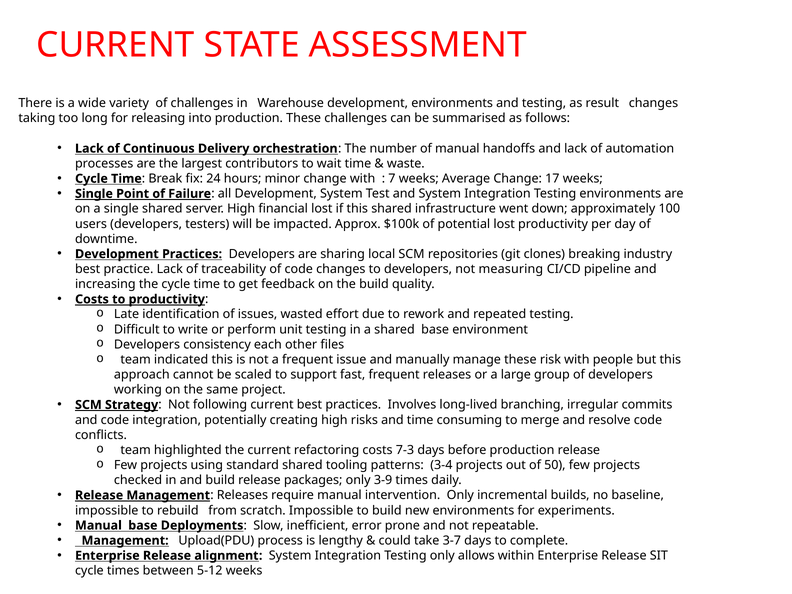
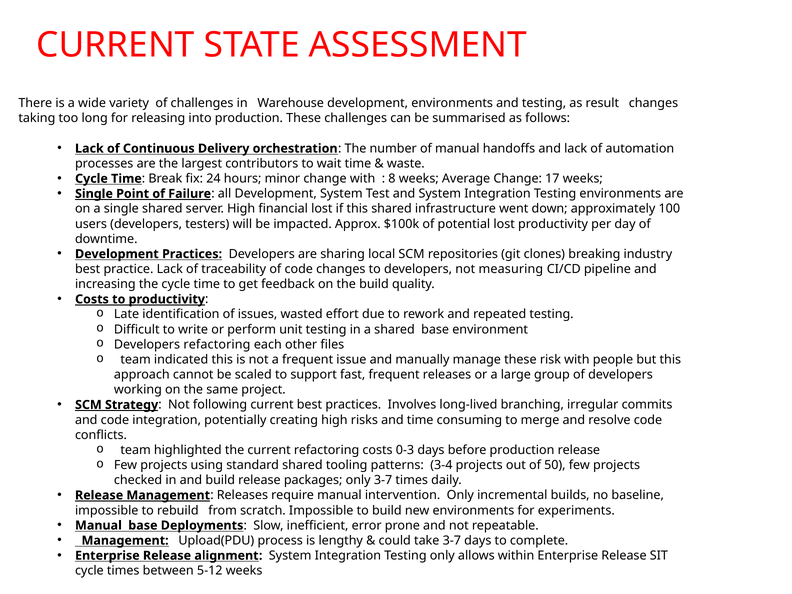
7: 7 -> 8 (392, 179)
Developers consistency: consistency -> refactoring (217, 345)
7-3: 7-3 -> 0-3 (405, 450)
only 3-9: 3-9 -> 3-7 (383, 480)
